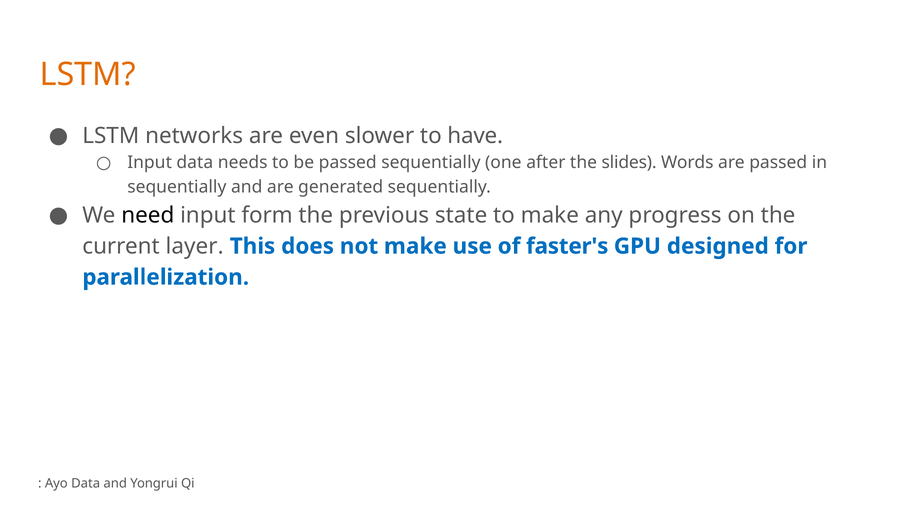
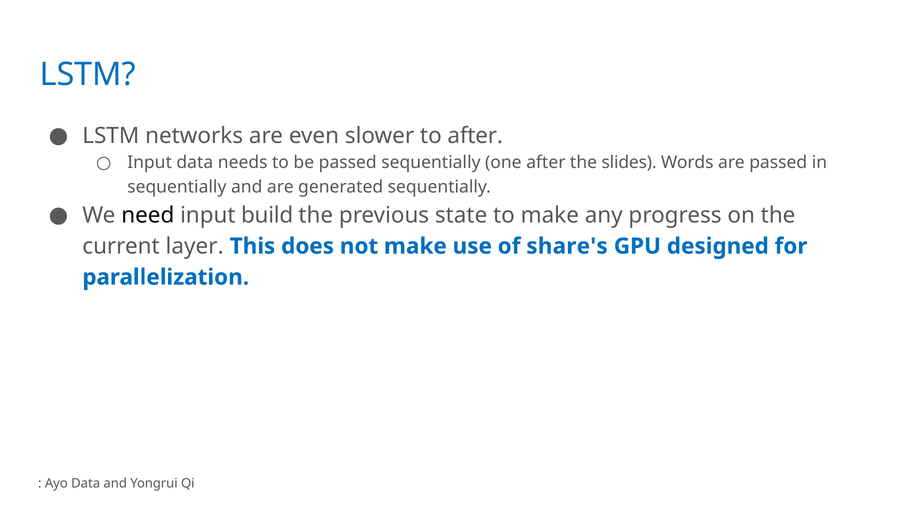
LSTM colour: orange -> blue (88, 74)
to have: have -> after (475, 136)
form: form -> build (267, 215)
faster's: faster's -> share's (567, 246)
